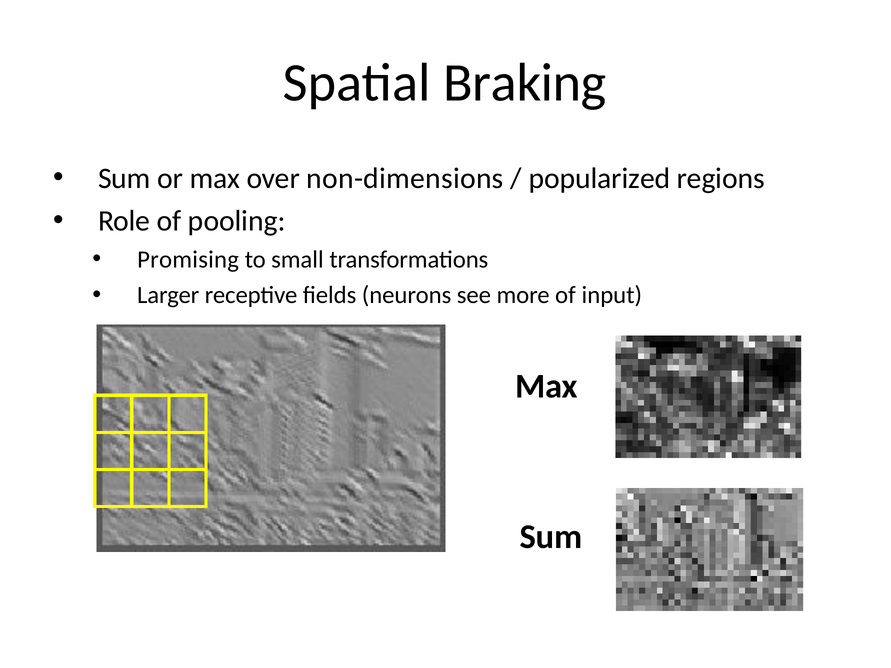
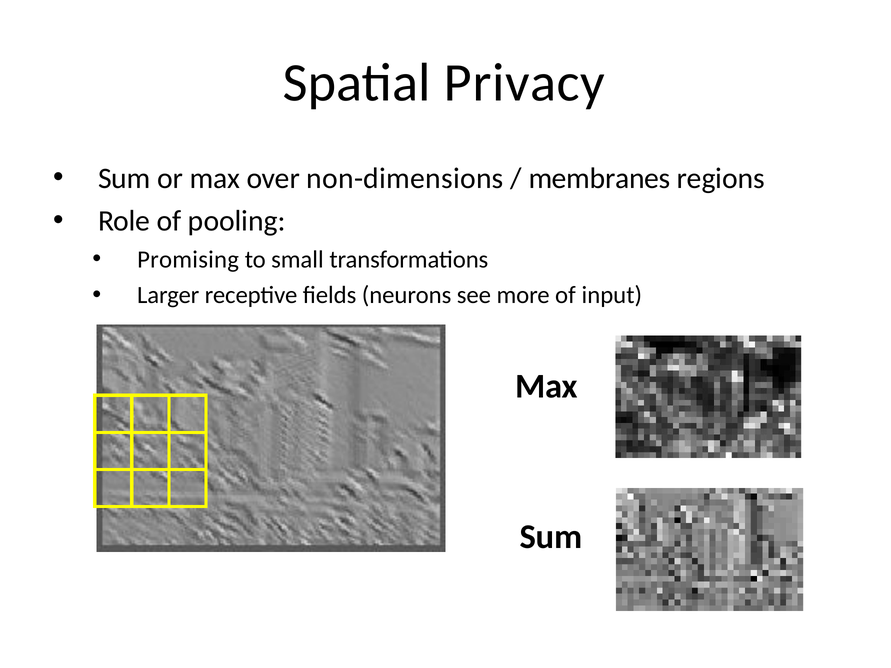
Braking: Braking -> Privacy (524, 83)
popularized: popularized -> membranes (600, 178)
